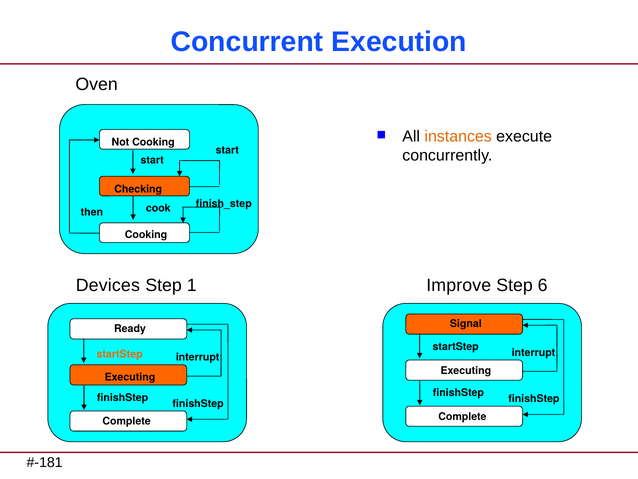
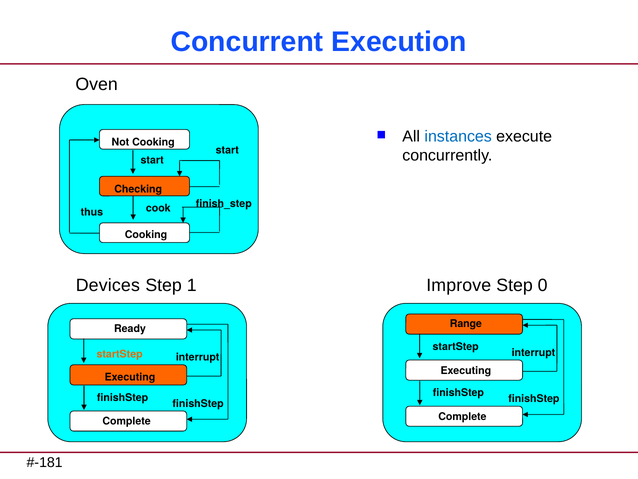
instances colour: orange -> blue (458, 136)
then: then -> thus (92, 212)
6: 6 -> 0 (543, 285)
Signal: Signal -> Range (466, 323)
